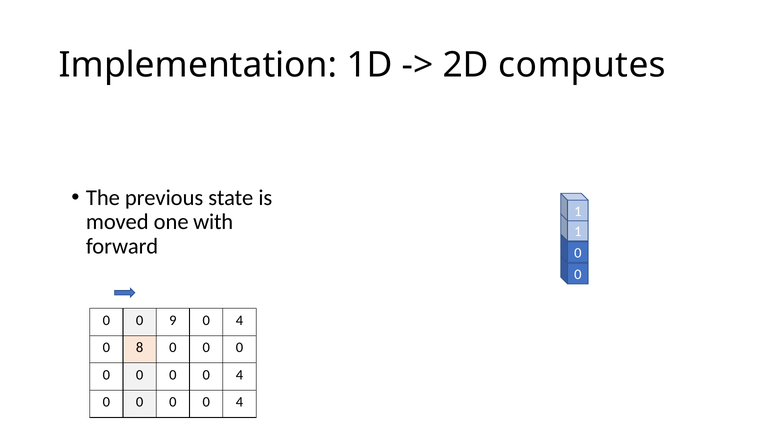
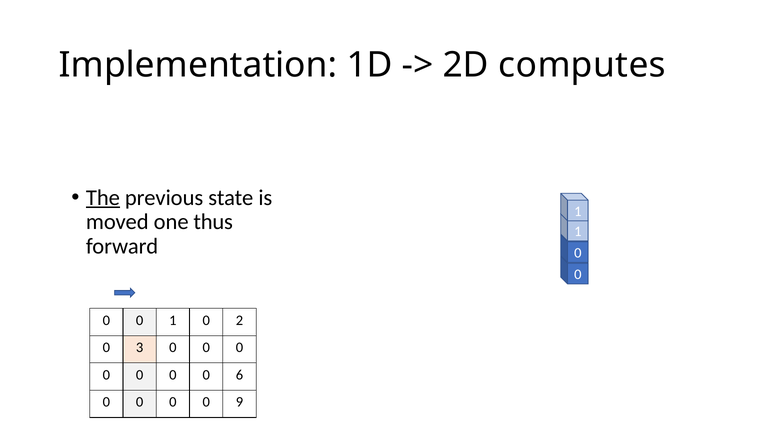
The underline: none -> present (103, 198)
with: with -> thus (213, 222)
9: 9 -> 1 (173, 320)
4: 4 -> 2 (239, 320)
8: 8 -> 3 (140, 347)
4: 4 -> 6 (239, 375)
4: 4 -> 9 (239, 402)
